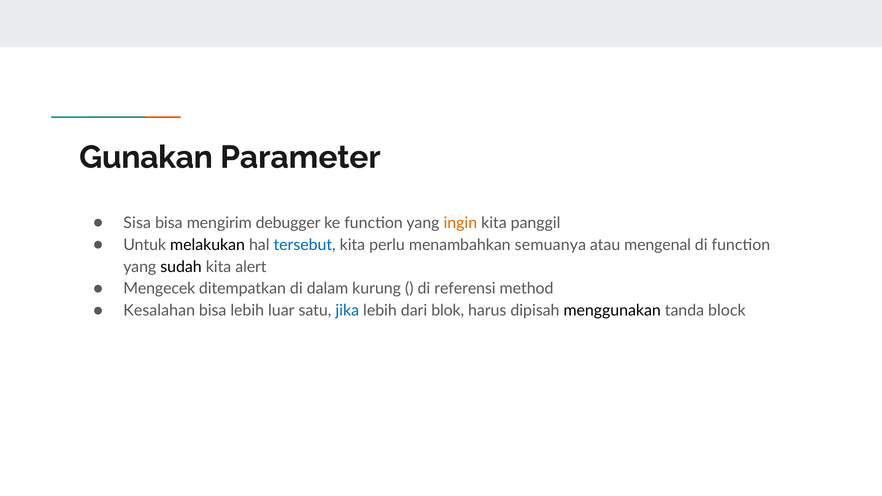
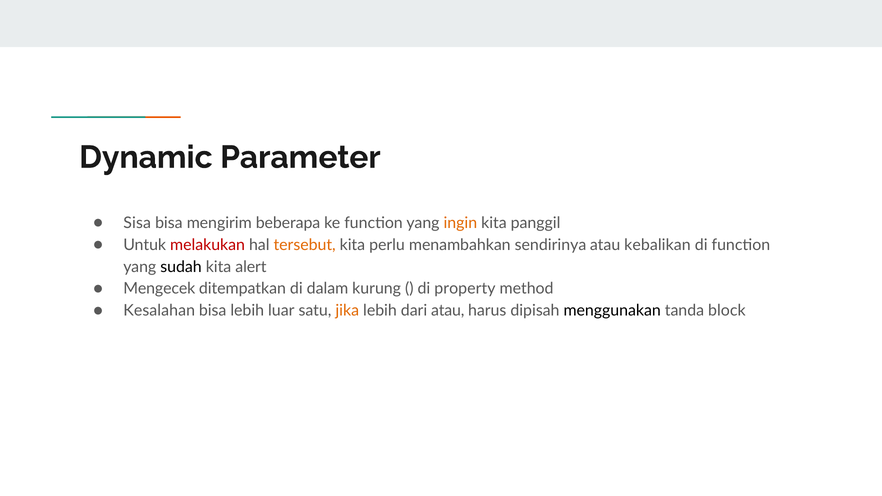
Gunakan: Gunakan -> Dynamic (146, 157)
debugger: debugger -> beberapa (288, 223)
melakukan colour: black -> red (208, 245)
tersebut colour: blue -> orange (305, 245)
semuanya: semuanya -> sendirinya (550, 245)
mengenal: mengenal -> kebalikan (657, 245)
referensi: referensi -> property (465, 289)
jika colour: blue -> orange (347, 311)
dari blok: blok -> atau (448, 311)
